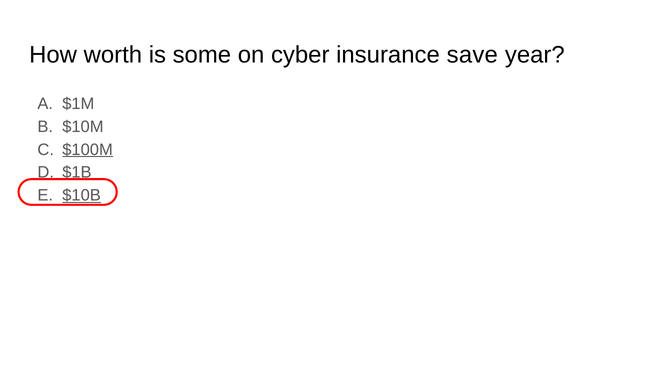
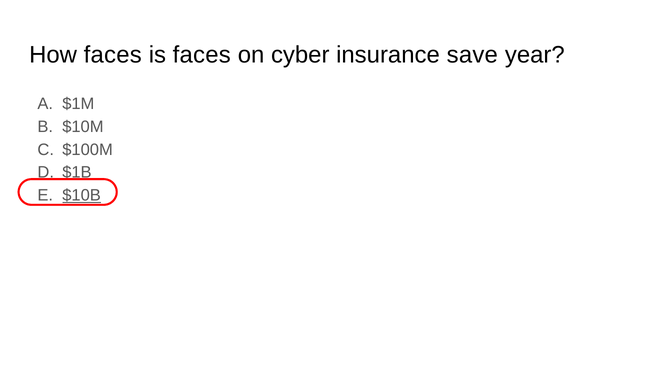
How worth: worth -> faces (113, 55)
is some: some -> faces (202, 55)
$100M underline: present -> none (88, 150)
